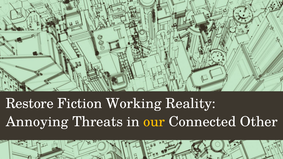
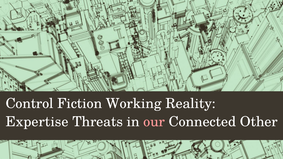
Restore: Restore -> Control (30, 104)
Annoying: Annoying -> Expertise (37, 122)
our colour: yellow -> pink (154, 122)
